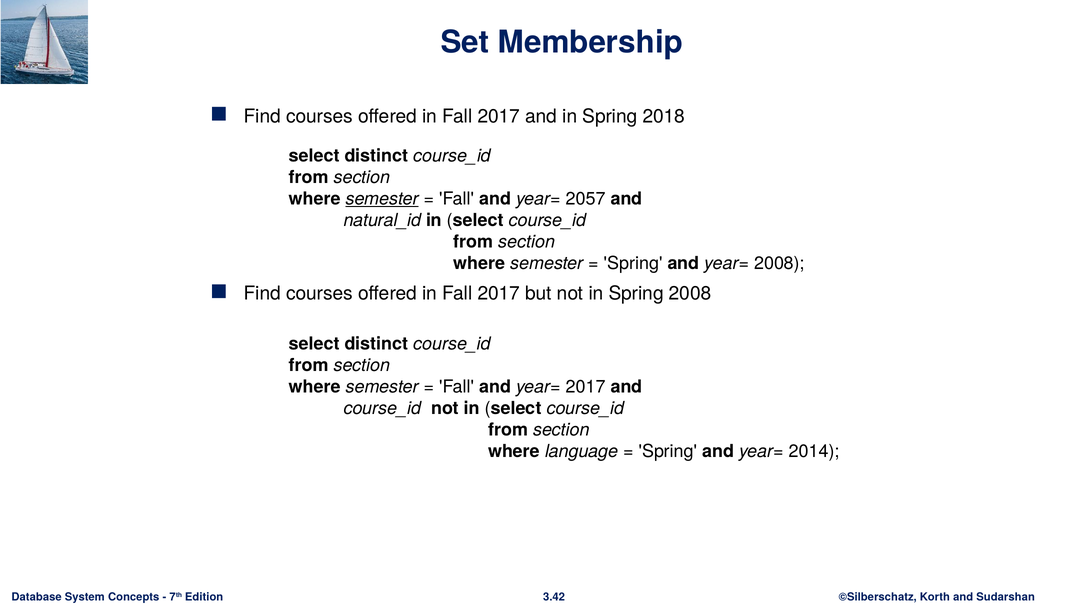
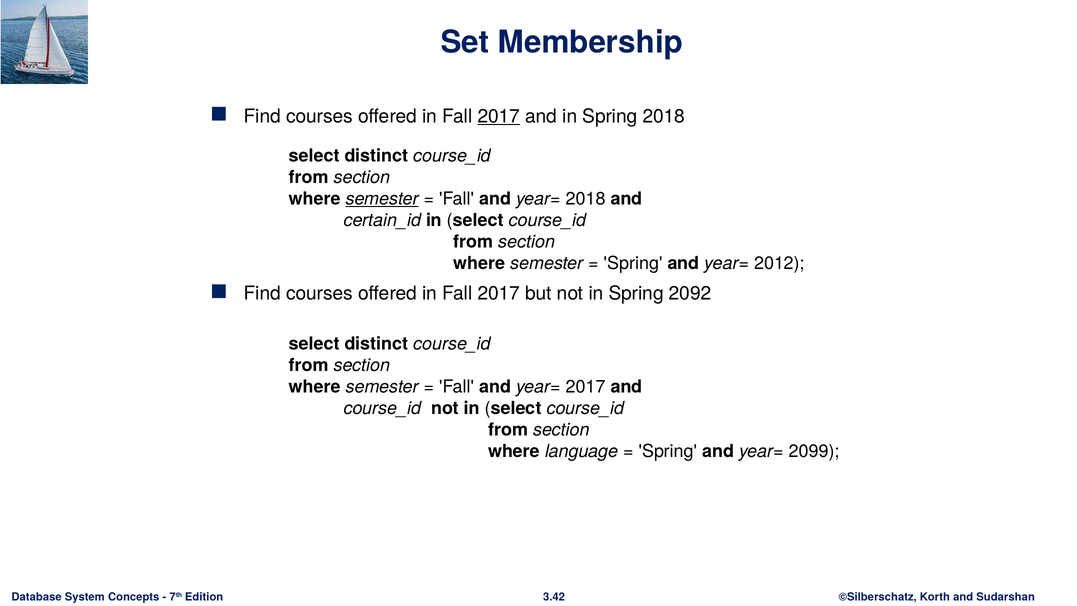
2017 underline: none -> present (499, 116)
year= 2057: 2057 -> 2018 (586, 199)
natural_id: natural_id -> certain_id (382, 220)
year= 2008: 2008 -> 2012 (779, 263)
Spring 2008: 2008 -> 2092 (690, 293)
2014: 2014 -> 2099 (814, 451)
